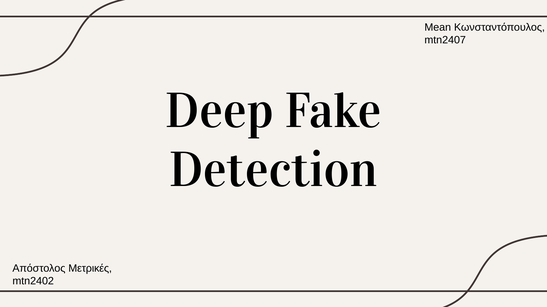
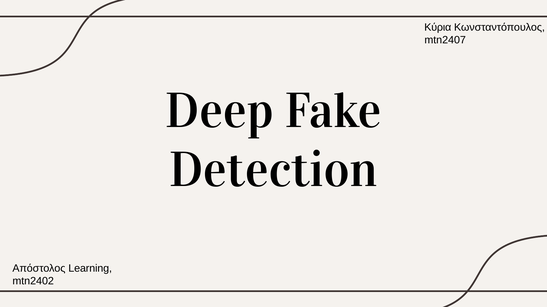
Mean: Mean -> Κύρια (438, 27)
Μετρικές: Μετρικές -> Learning (90, 269)
